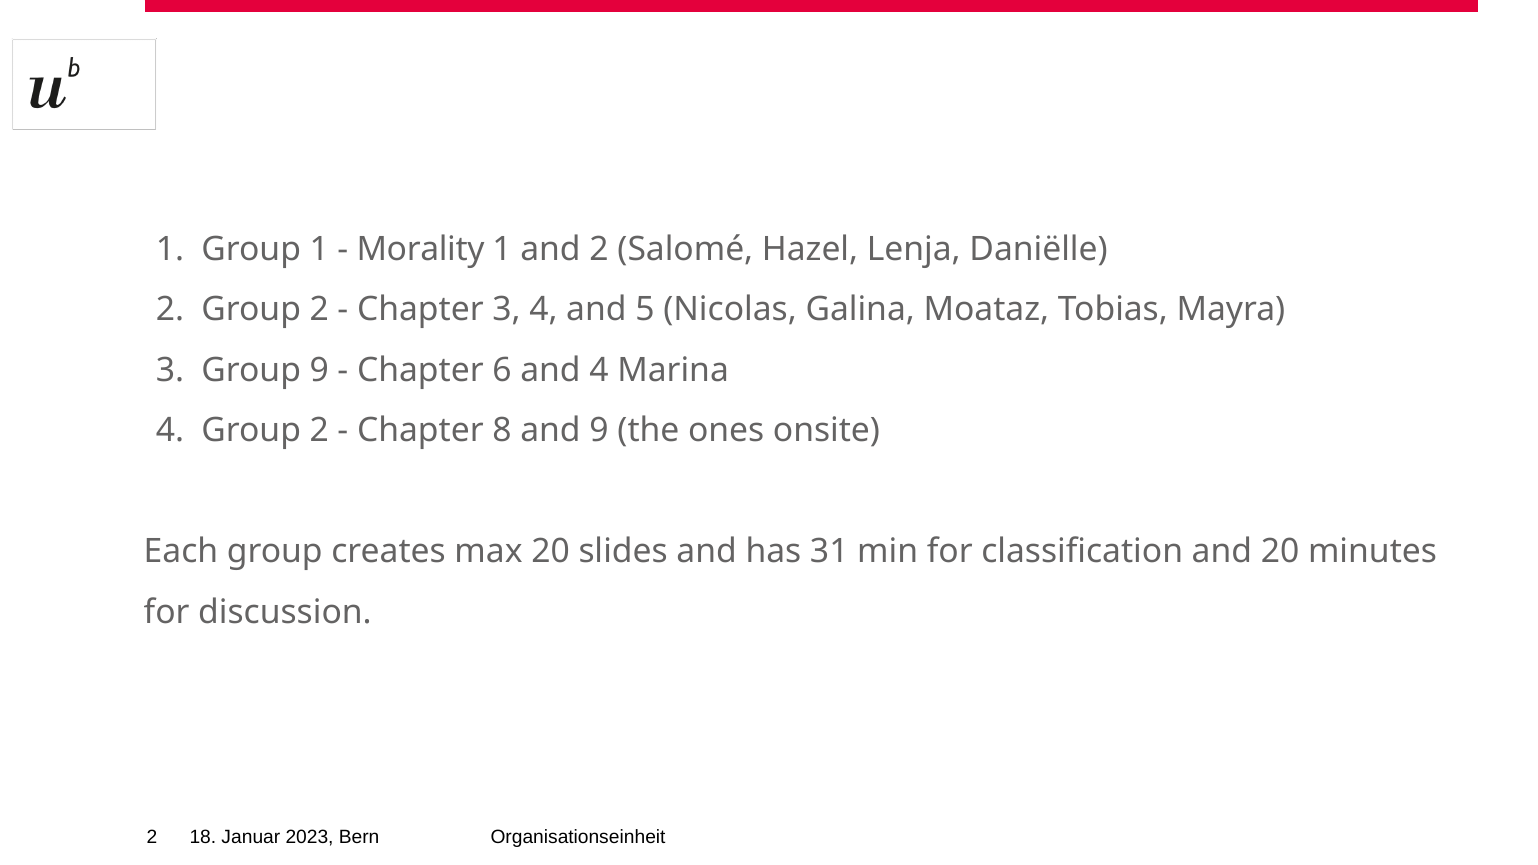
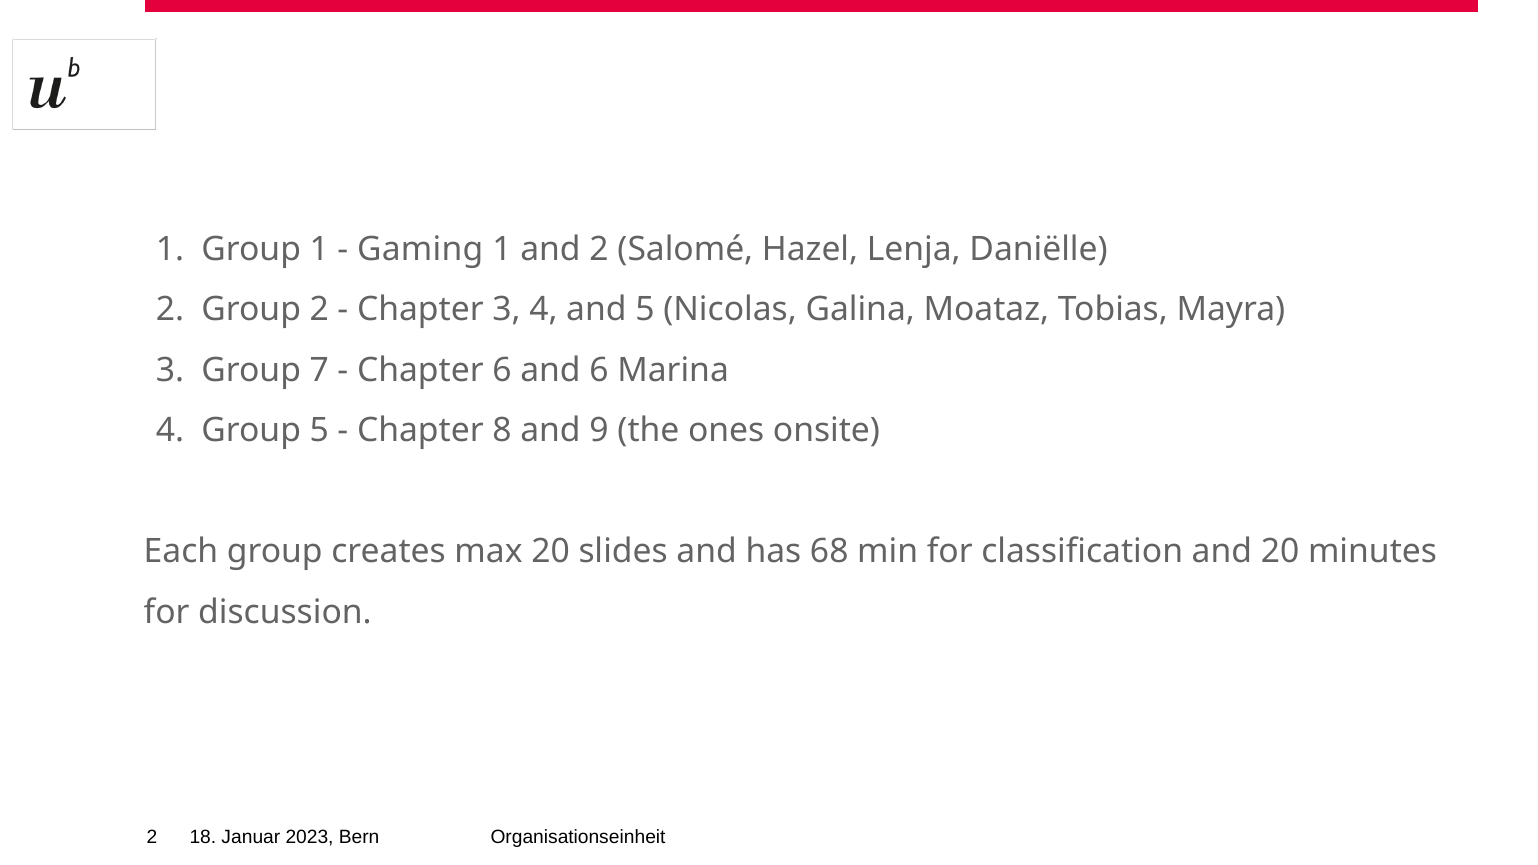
Morality: Morality -> Gaming (420, 249)
Group 9: 9 -> 7 (319, 370)
and 4: 4 -> 6 (599, 370)
4 Group 2: 2 -> 5 (319, 431)
31: 31 -> 68 (829, 552)
